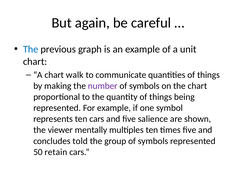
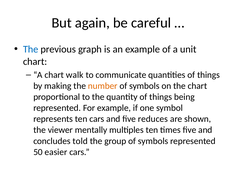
number colour: purple -> orange (103, 86)
salience: salience -> reduces (153, 119)
retain: retain -> easier (56, 152)
